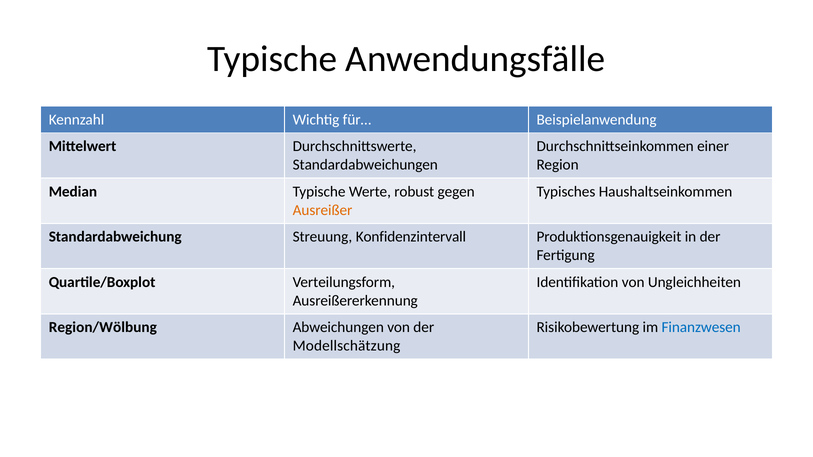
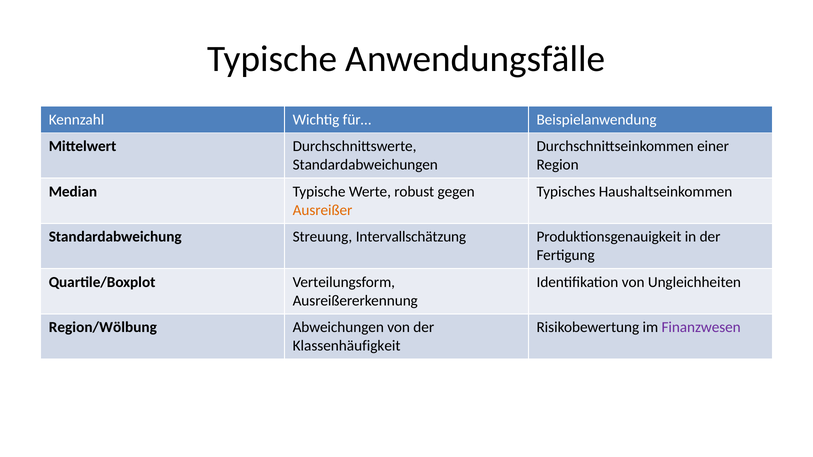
Konfidenzintervall: Konfidenzintervall -> Intervallschätzung (411, 237)
Finanzwesen colour: blue -> purple (701, 328)
Modellschätzung: Modellschätzung -> Klassenhäufigkeit (347, 346)
